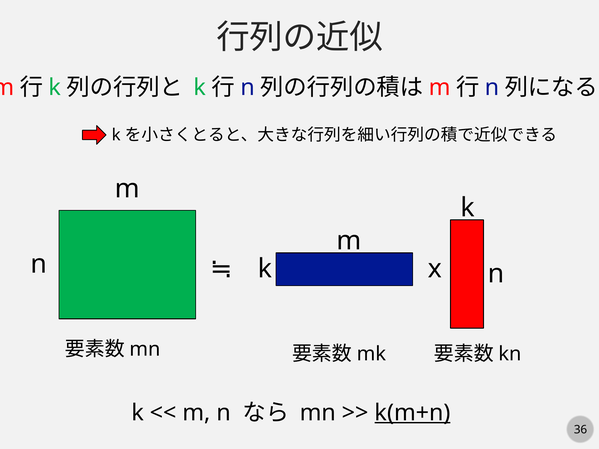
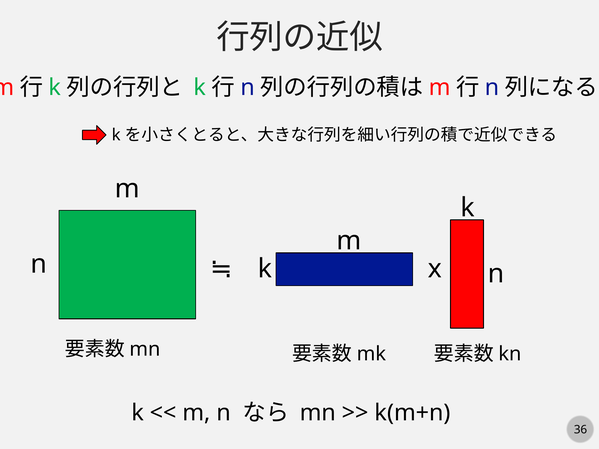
k(m+n underline: present -> none (413, 413)
